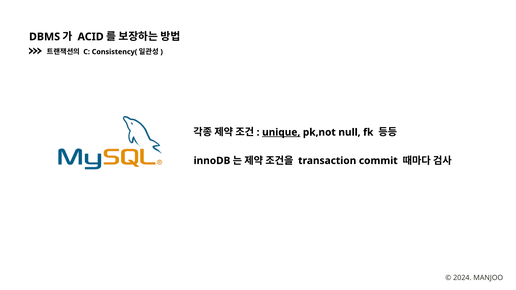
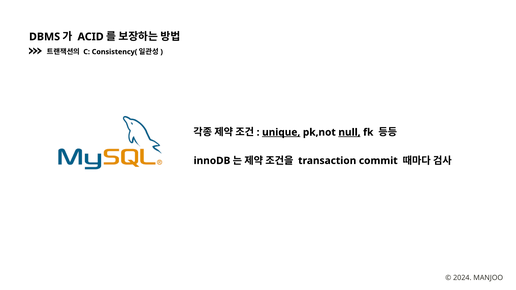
null underline: none -> present (349, 132)
